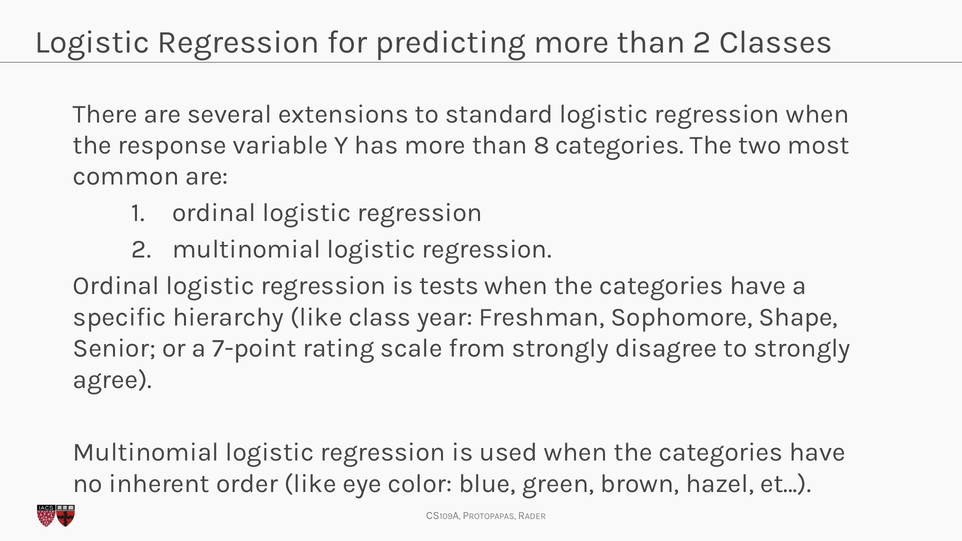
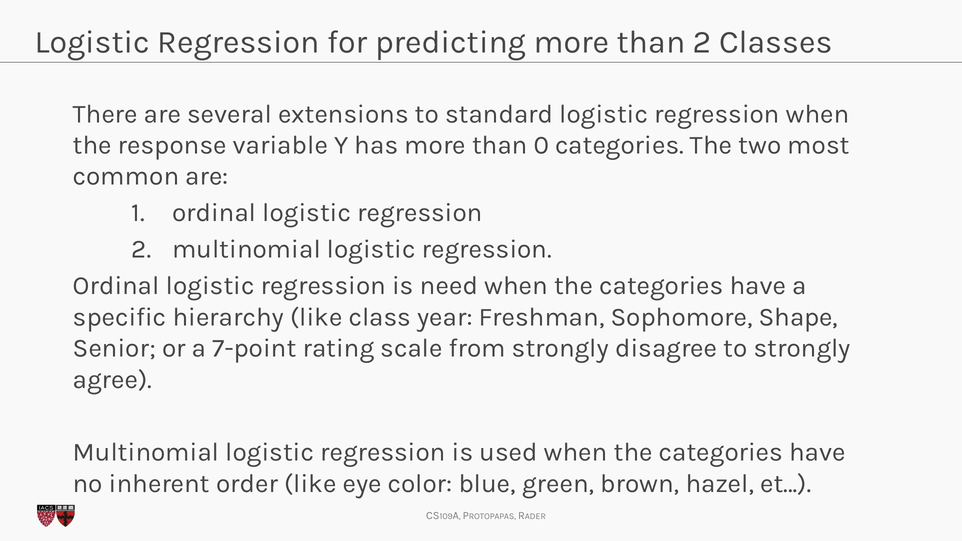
8: 8 -> 0 (542, 145)
tests: tests -> need (449, 286)
